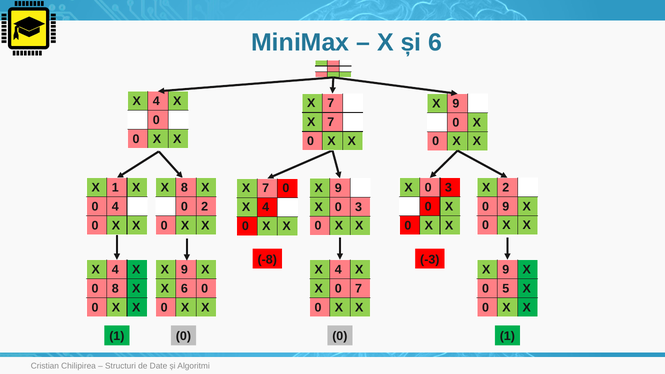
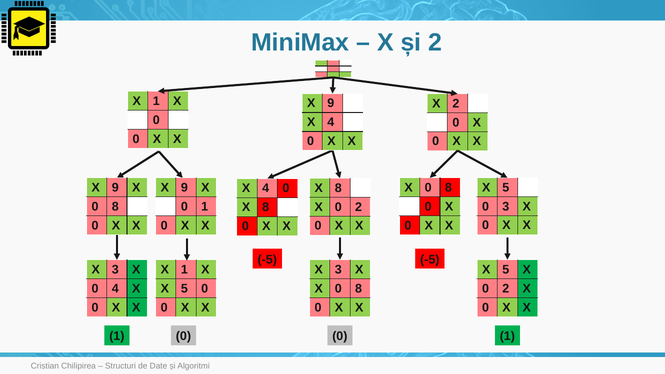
și 6: 6 -> 2 (435, 42)
4: 4 -> 1 (156, 101)
7: 7 -> 9 (331, 103)
9: 9 -> 2 (456, 103)
7: 7 -> 4 (331, 122)
2: 2 -> 5 (506, 187)
1: 1 -> 9 (115, 188)
8: 8 -> 9 (184, 188)
3: 3 -> 8 (448, 188)
9: 9 -> 8 (338, 188)
7: 7 -> 4 (266, 188)
0 9: 9 -> 3 (506, 206)
4: 4 -> 8 (115, 207)
0 2: 2 -> 1 (205, 207)
3: 3 -> 2 (359, 207)
4: 4 -> 8 (266, 207)
-8: -8 -> -5 (267, 259)
-3: -3 -> -5 (430, 259)
4: 4 -> 3 (338, 270)
9: 9 -> 5 (506, 270)
4: 4 -> 3 (115, 270)
9: 9 -> 1 (184, 270)
7: 7 -> 8 (359, 288)
5: 5 -> 2 (506, 288)
0 8: 8 -> 4 (115, 289)
6: 6 -> 5 (184, 289)
